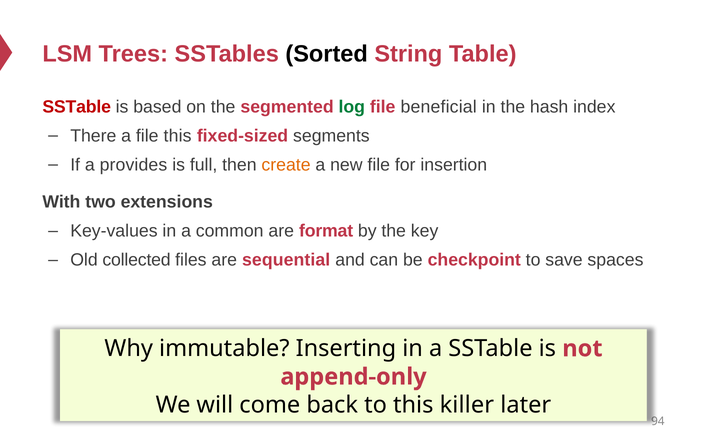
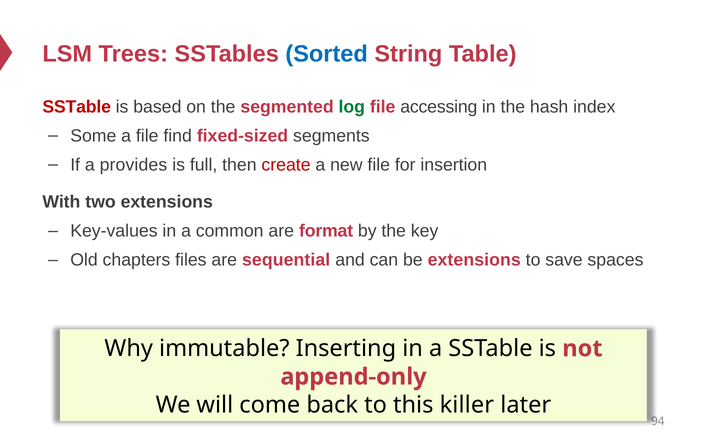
Sorted colour: black -> blue (327, 54)
beneficial: beneficial -> accessing (439, 107)
There: There -> Some (93, 136)
file this: this -> find (178, 136)
create colour: orange -> red (286, 165)
collected: collected -> chapters (136, 260)
be checkpoint: checkpoint -> extensions (474, 260)
